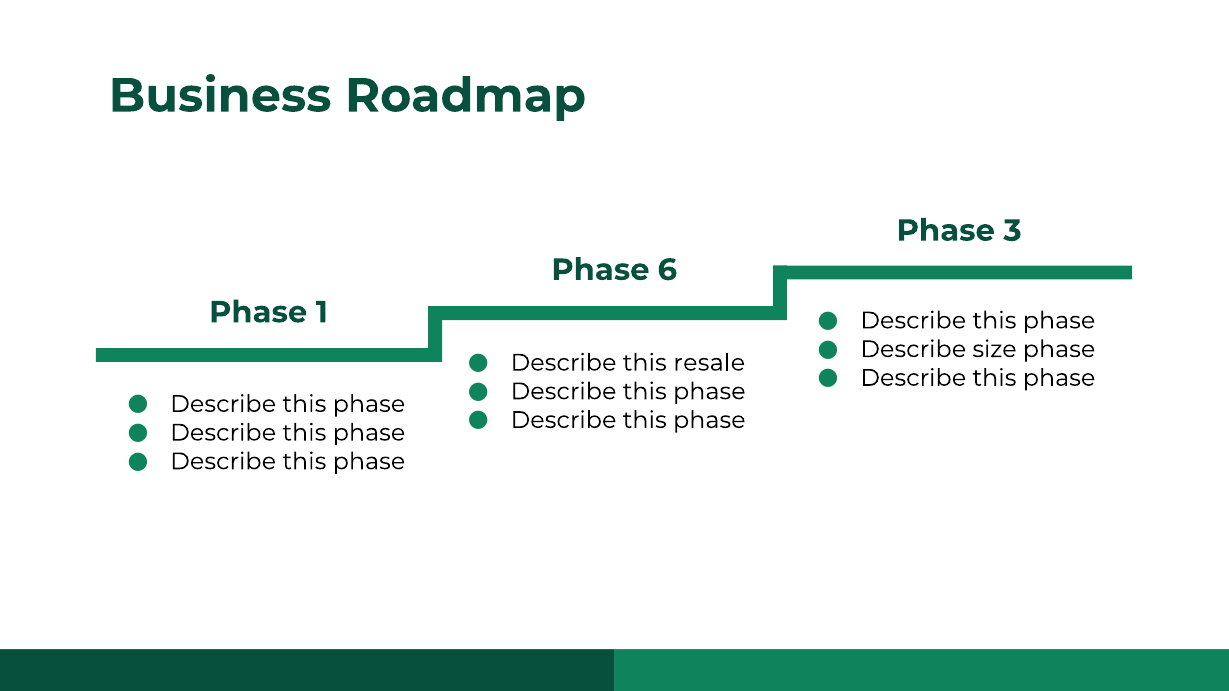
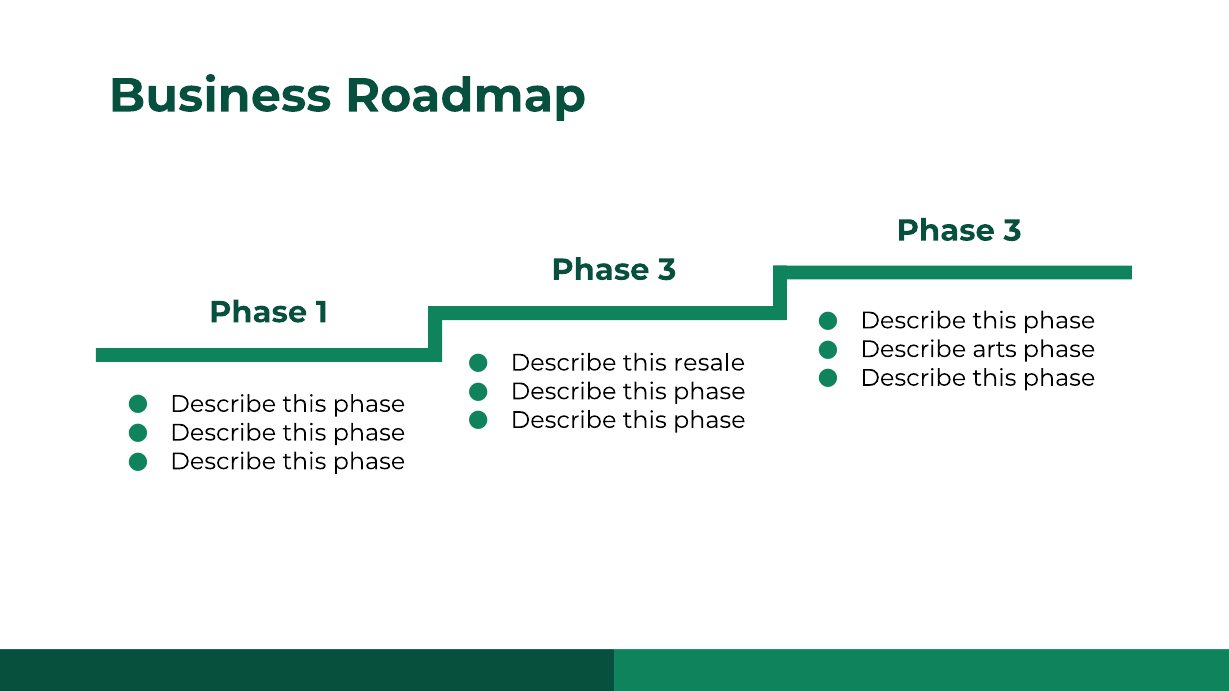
6: 6 -> 3 (667, 270)
size: size -> arts (995, 349)
